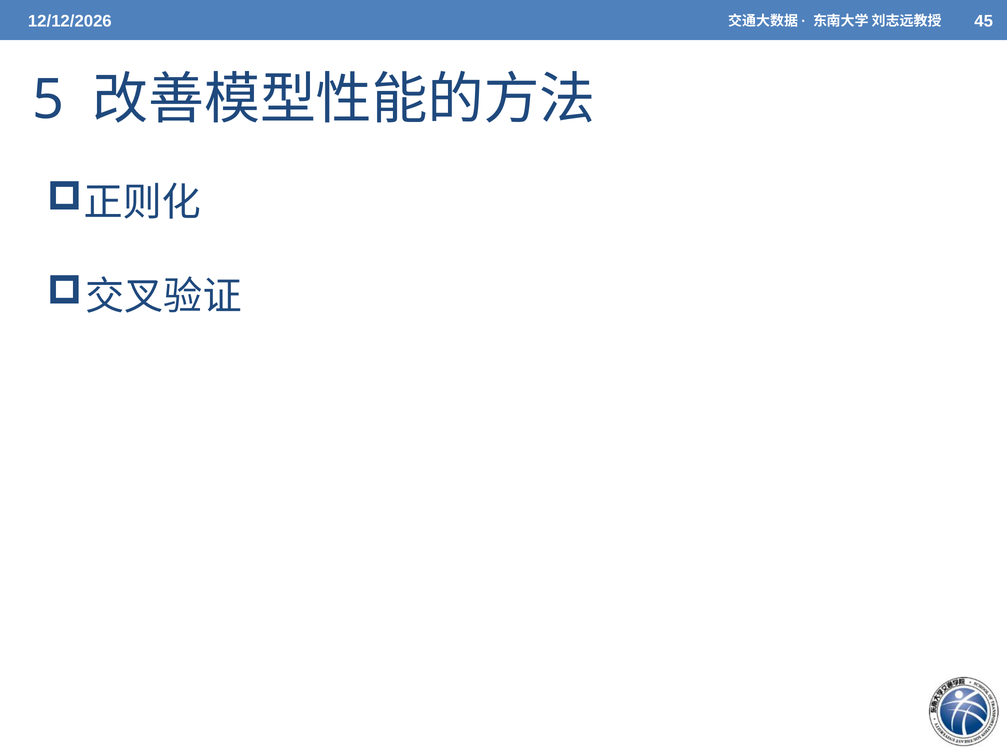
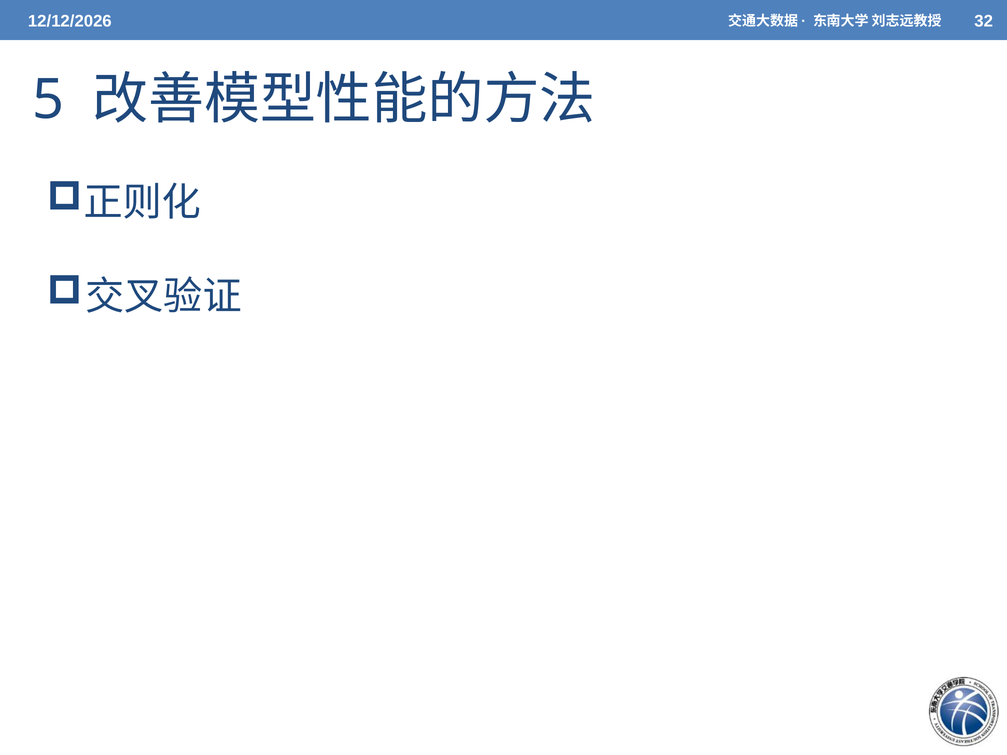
45: 45 -> 32 (984, 21)
